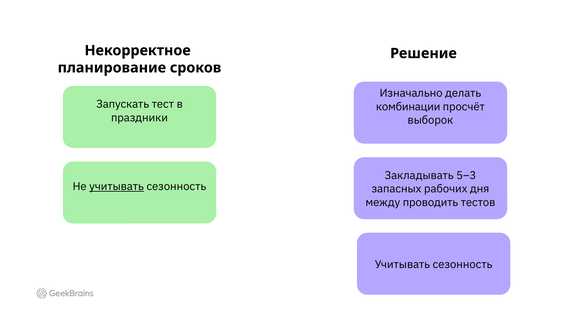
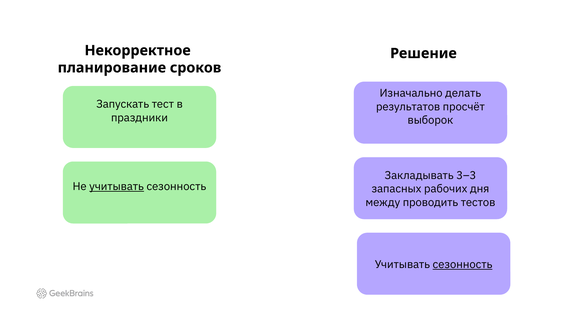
комбинации: комбинации -> результатов (408, 107)
5–3: 5–3 -> 3–3 (466, 175)
сезонность underline: none -> present (463, 264)
